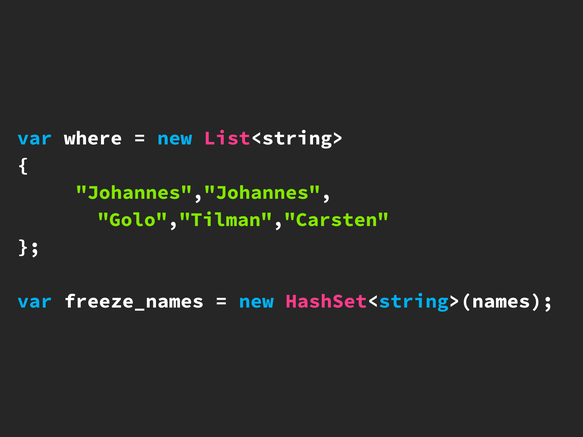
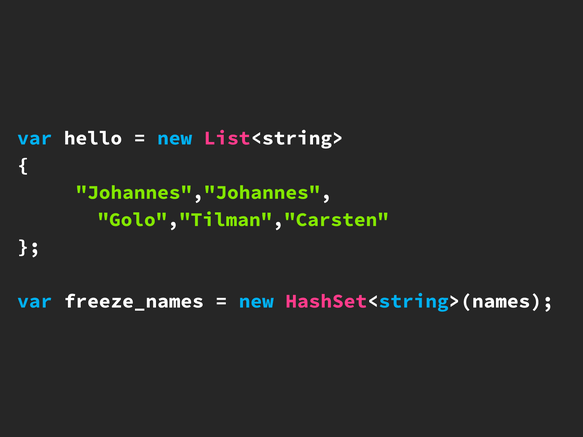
where: where -> hello (93, 138)
